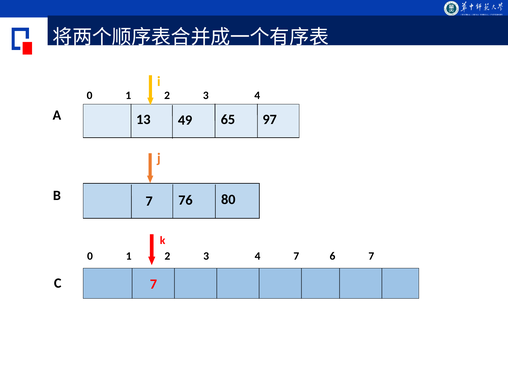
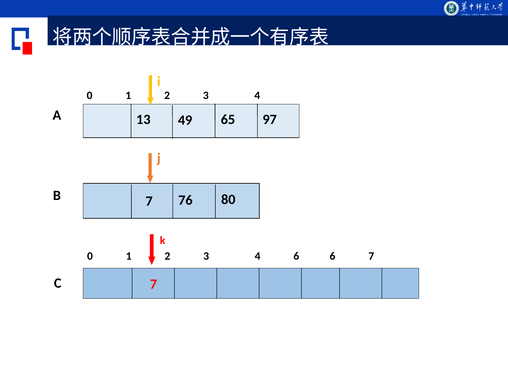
4 7: 7 -> 6 (296, 256)
